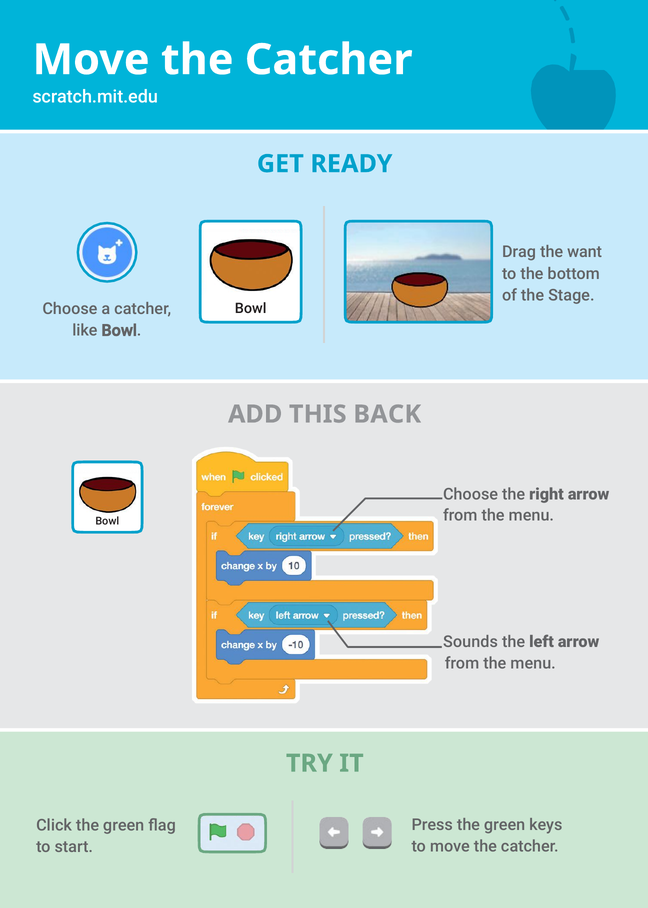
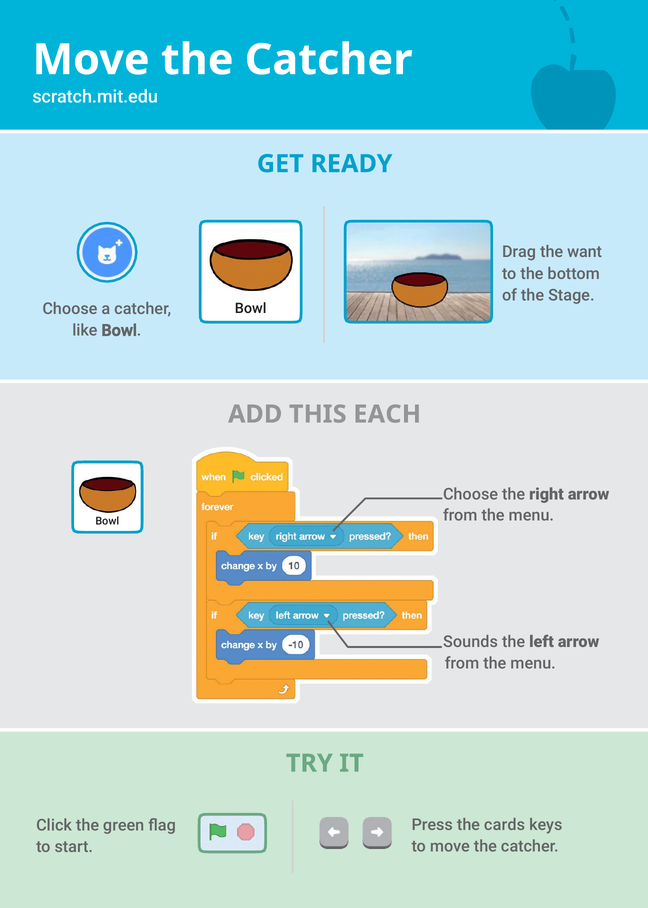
BACK: BACK -> EACH (387, 414)
Press the green: green -> cards (505, 824)
